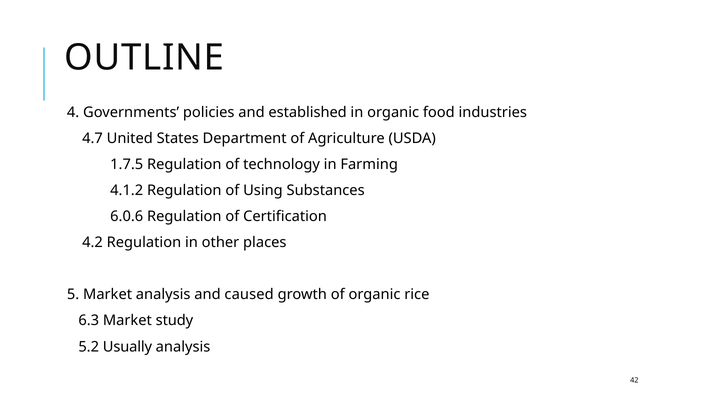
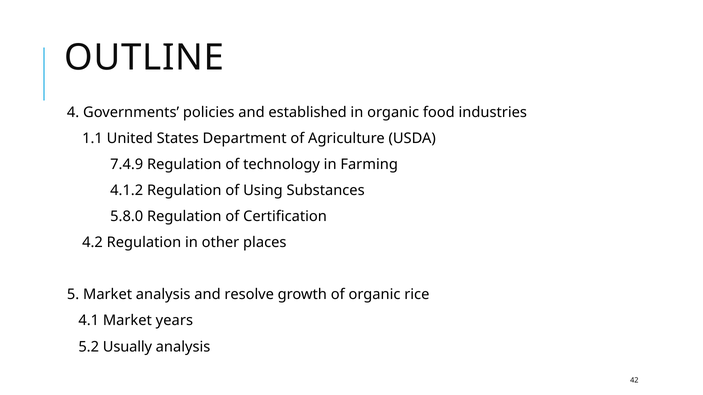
4.7: 4.7 -> 1.1 (93, 138)
1.7.5: 1.7.5 -> 7.4.9 (127, 165)
6.0.6: 6.0.6 -> 5.8.0 (127, 217)
caused: caused -> resolve (249, 295)
6.3: 6.3 -> 4.1 (89, 321)
study: study -> years (174, 321)
